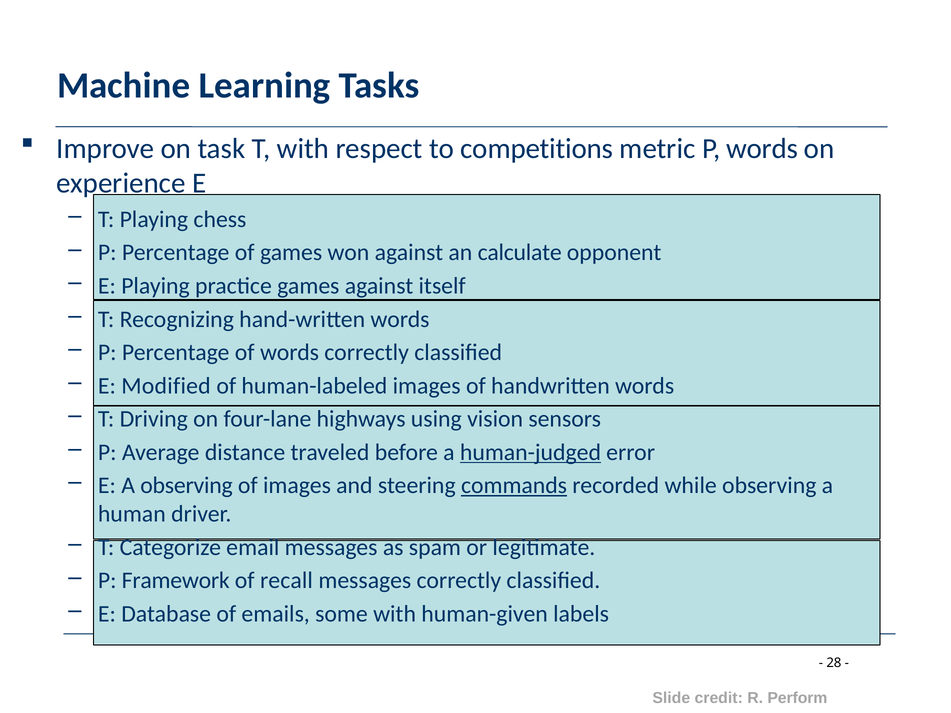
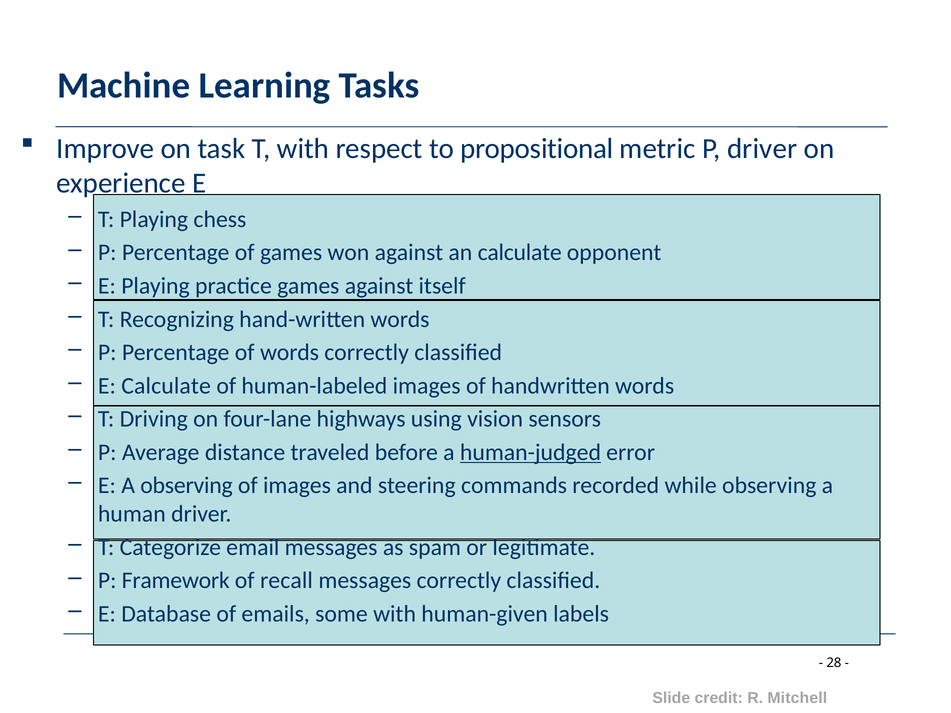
competitions: competitions -> propositional (537, 148)
P words: words -> driver (762, 148)
E Modified: Modified -> Calculate (166, 386)
commands underline: present -> none (514, 486)
Perform: Perform -> Mitchell (797, 698)
